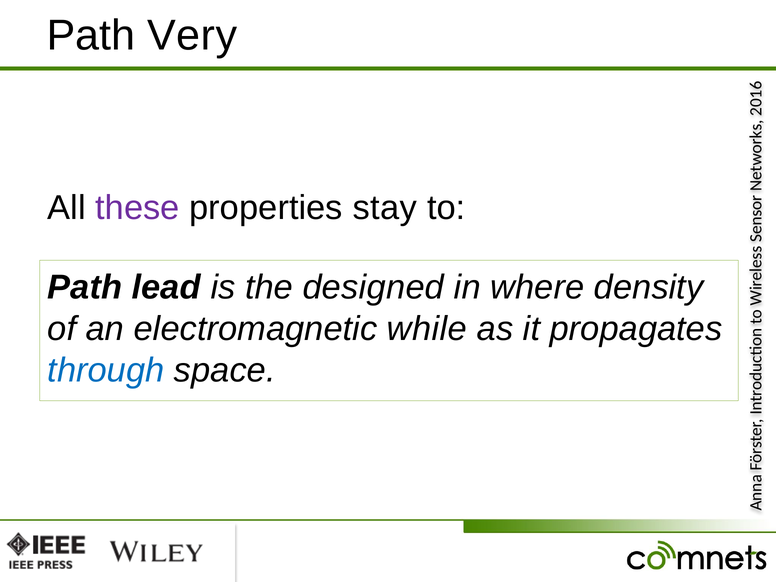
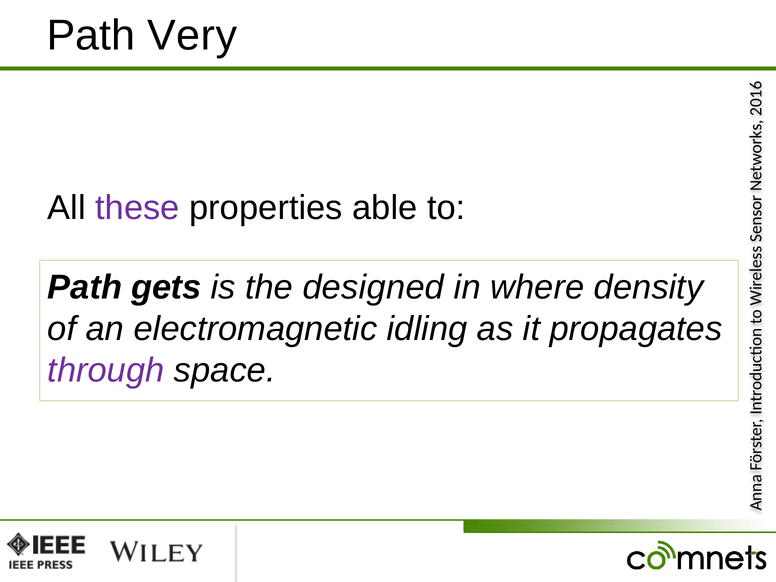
stay: stay -> able (385, 208)
lead: lead -> gets (166, 287)
while: while -> idling (427, 329)
through colour: blue -> purple (106, 370)
